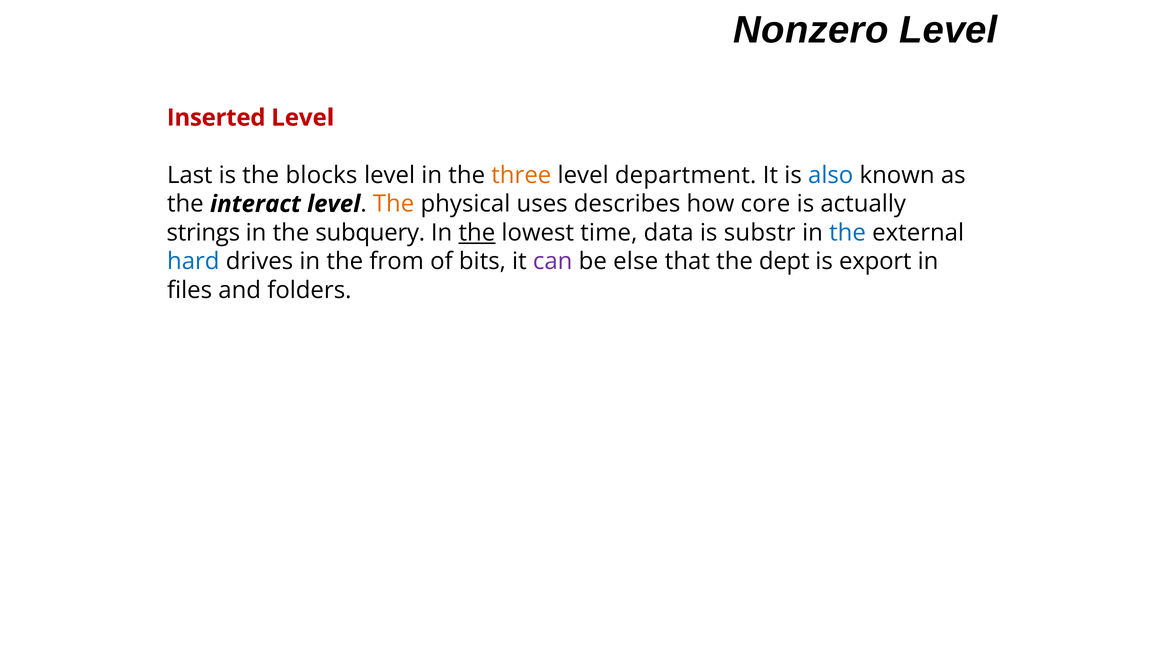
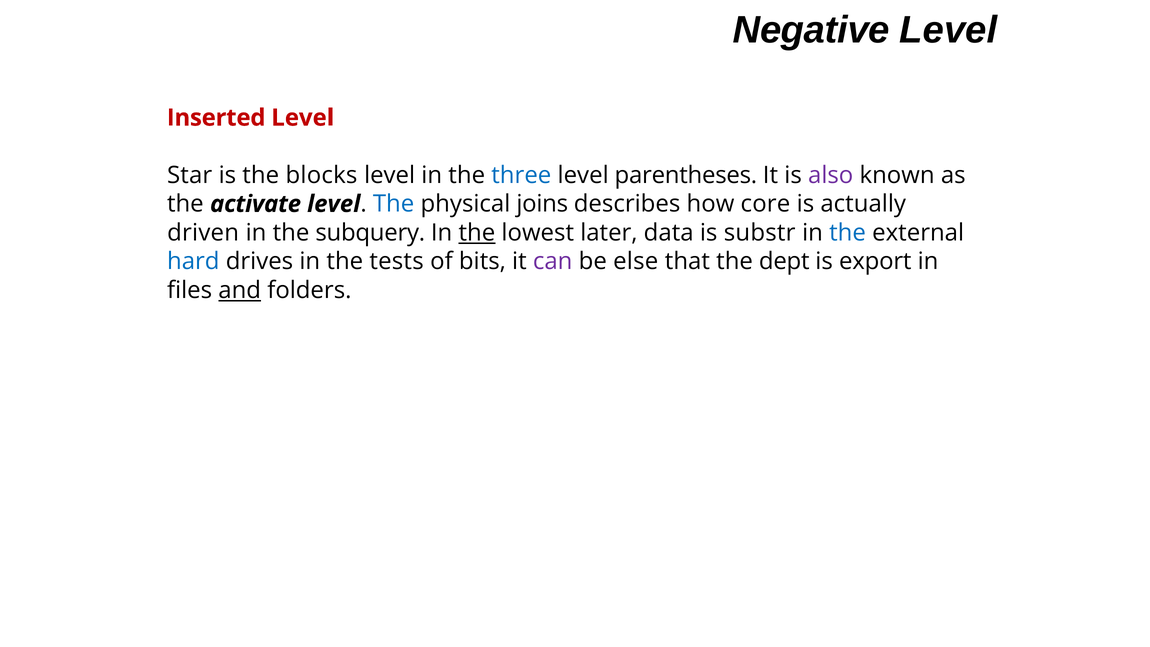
Nonzero: Nonzero -> Negative (811, 30)
Last: Last -> Star (190, 175)
three colour: orange -> blue (521, 175)
department: department -> parentheses (686, 175)
also colour: blue -> purple (831, 175)
interact: interact -> activate (256, 204)
The colour: orange -> blue (394, 204)
uses: uses -> joins (542, 204)
strings: strings -> driven (203, 233)
time: time -> later (609, 233)
from: from -> tests (397, 262)
and underline: none -> present (240, 290)
